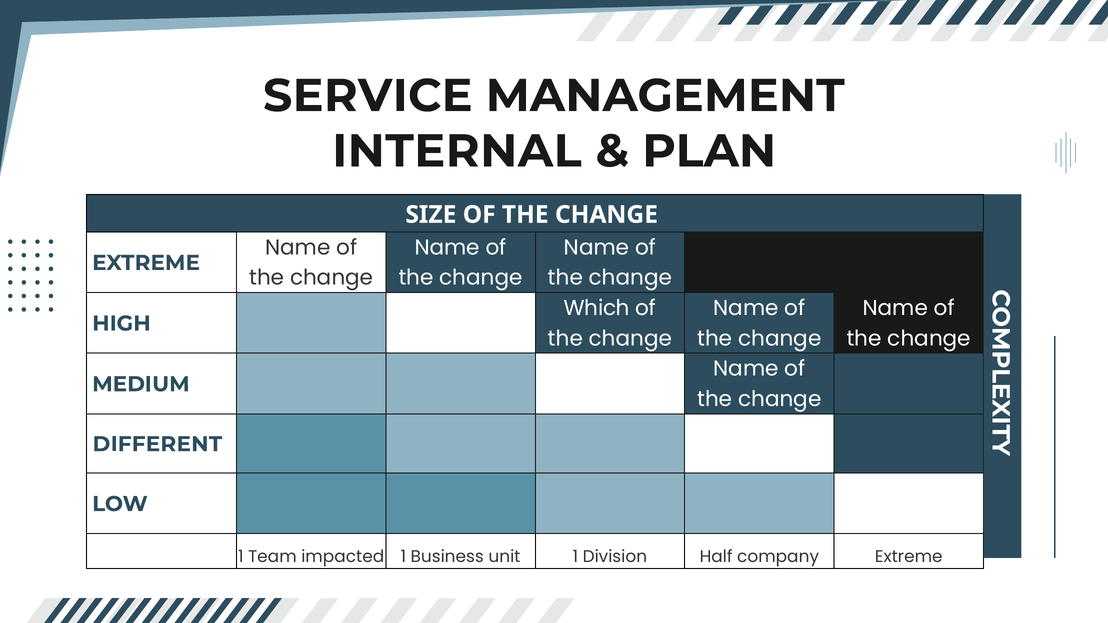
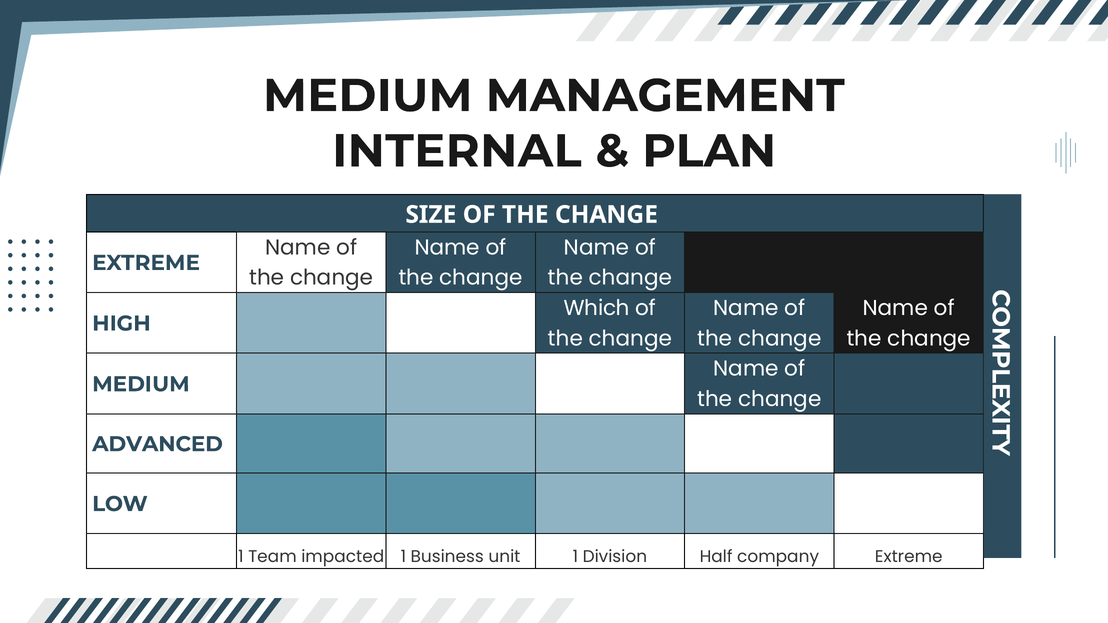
SERVICE: SERVICE -> MEDIUM (368, 96)
DIFFERENT: DIFFERENT -> ADVANCED (158, 444)
